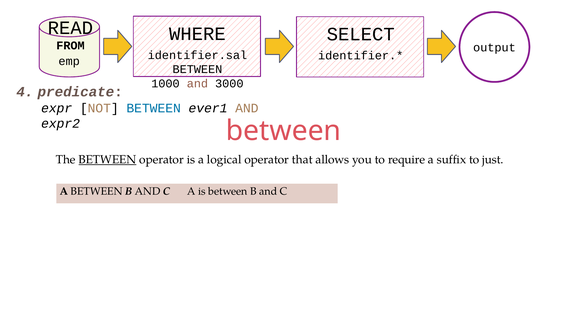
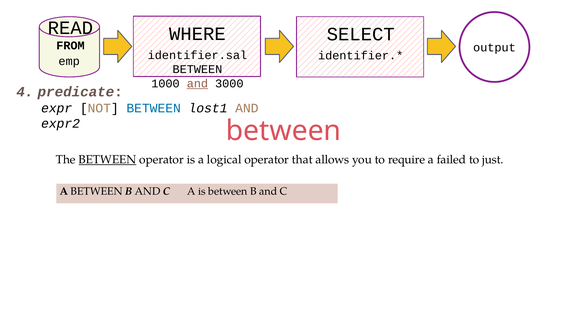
and underline: none -> present (197, 84)
ever1: ever1 -> lost1 (208, 108)
suffix: suffix -> failed (451, 159)
